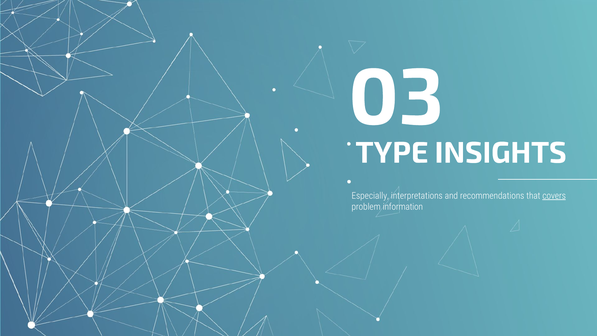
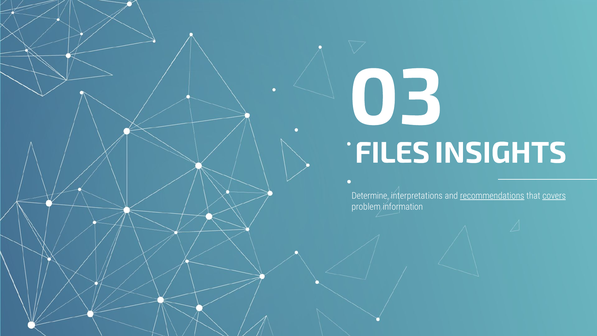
TYPE: TYPE -> FILES (392, 153)
Especially: Especially -> Determine (370, 196)
recommendations underline: none -> present (492, 196)
